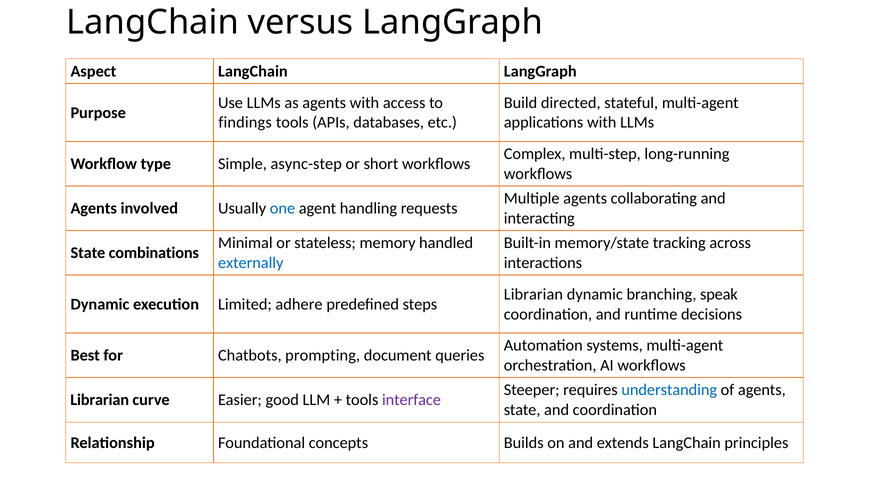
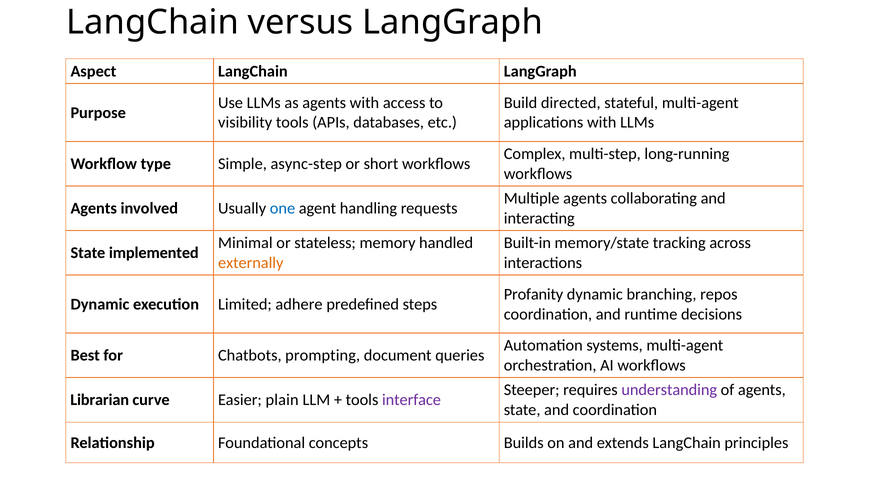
findings: findings -> visibility (245, 123)
combinations: combinations -> implemented (154, 253)
externally colour: blue -> orange (251, 263)
Librarian: Librarian -> Profanity (534, 294)
speak: speak -> repos (719, 294)
understanding colour: blue -> purple (669, 390)
good: good -> plain (282, 400)
